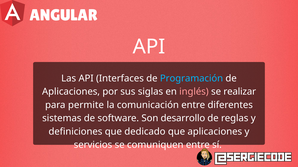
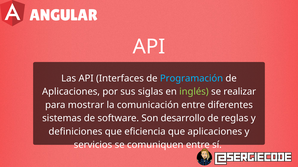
inglés colour: pink -> light green (194, 92)
permite: permite -> mostrar (86, 105)
dedicado: dedicado -> eficiencia (145, 132)
